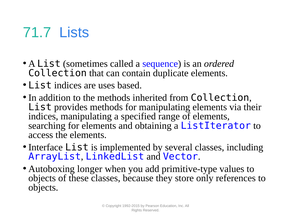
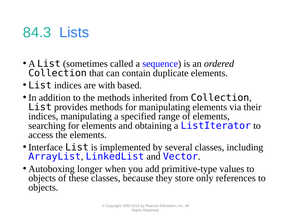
71.7: 71.7 -> 84.3 (37, 33)
uses: uses -> with (107, 85)
